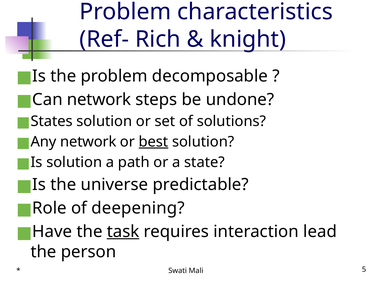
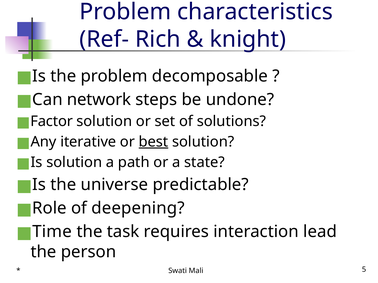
States: States -> Factor (52, 121)
Any network: network -> iterative (88, 142)
Have: Have -> Time (52, 232)
task underline: present -> none (123, 232)
